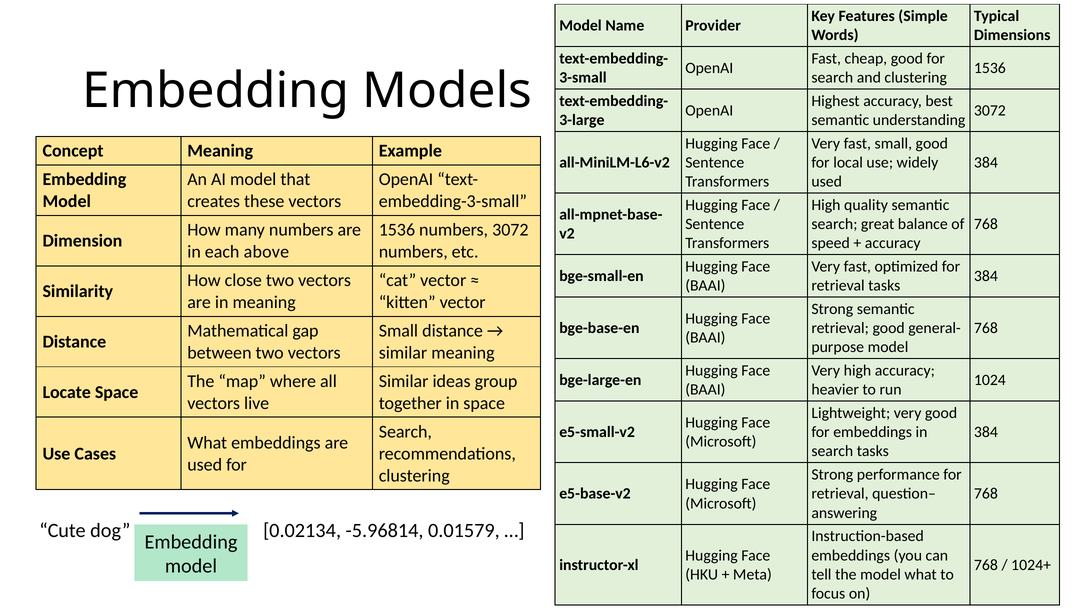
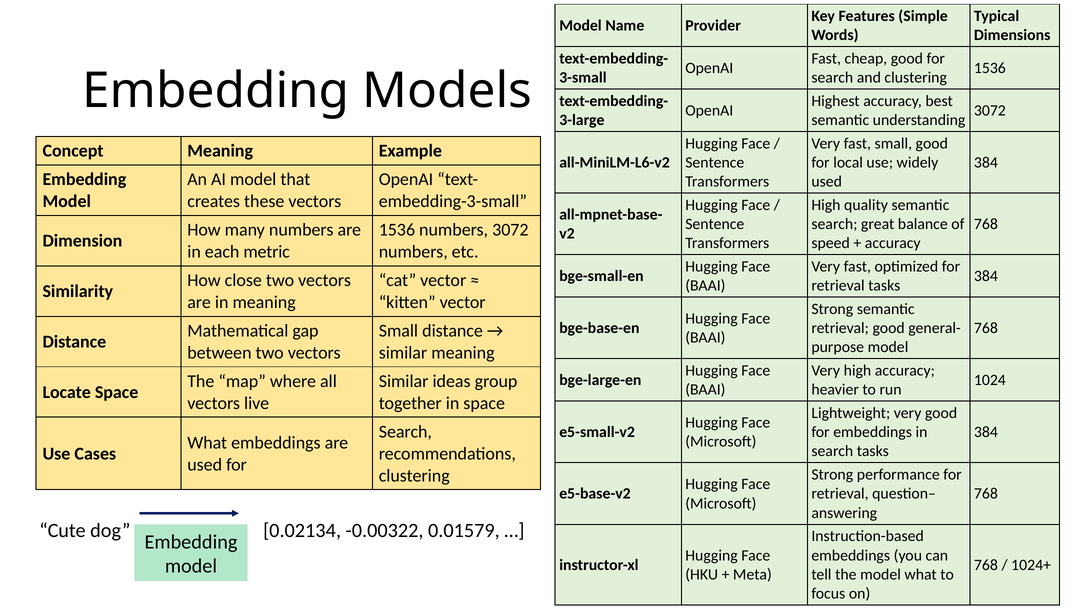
above: above -> metric (267, 252)
-5.96814: -5.96814 -> -0.00322 (385, 531)
